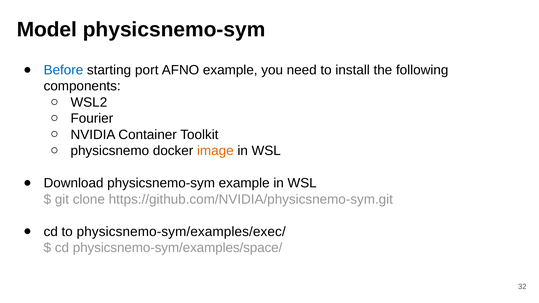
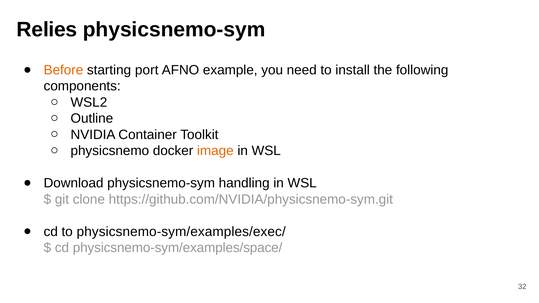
Model: Model -> Relies (47, 30)
Before colour: blue -> orange (63, 70)
Fourier: Fourier -> Outline (92, 119)
physicsnemo-sym example: example -> handling (244, 183)
